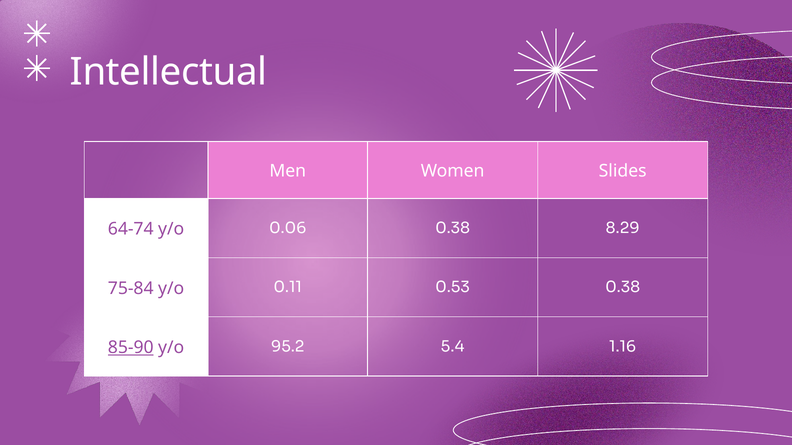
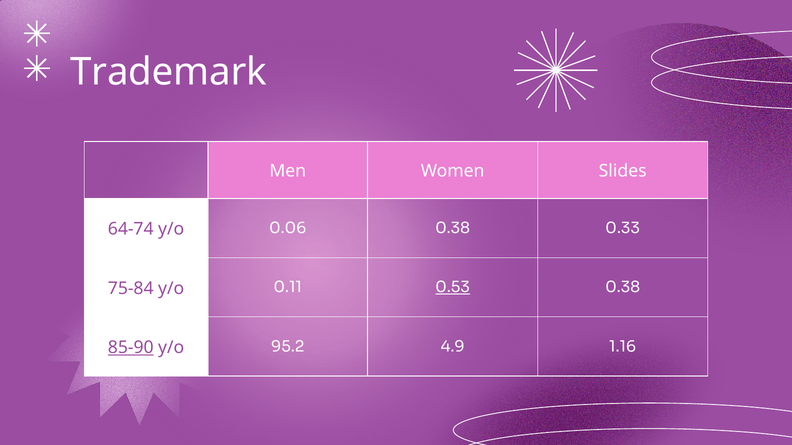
Intellectual: Intellectual -> Trademark (169, 72)
8.29: 8.29 -> 0.33 (623, 228)
0.53 underline: none -> present (453, 288)
5.4: 5.4 -> 4.9 (453, 347)
